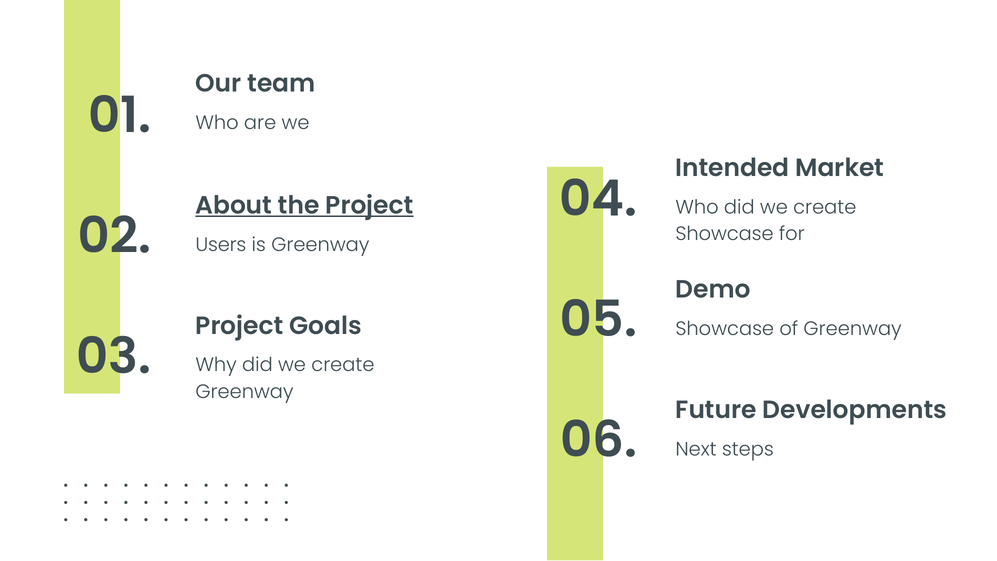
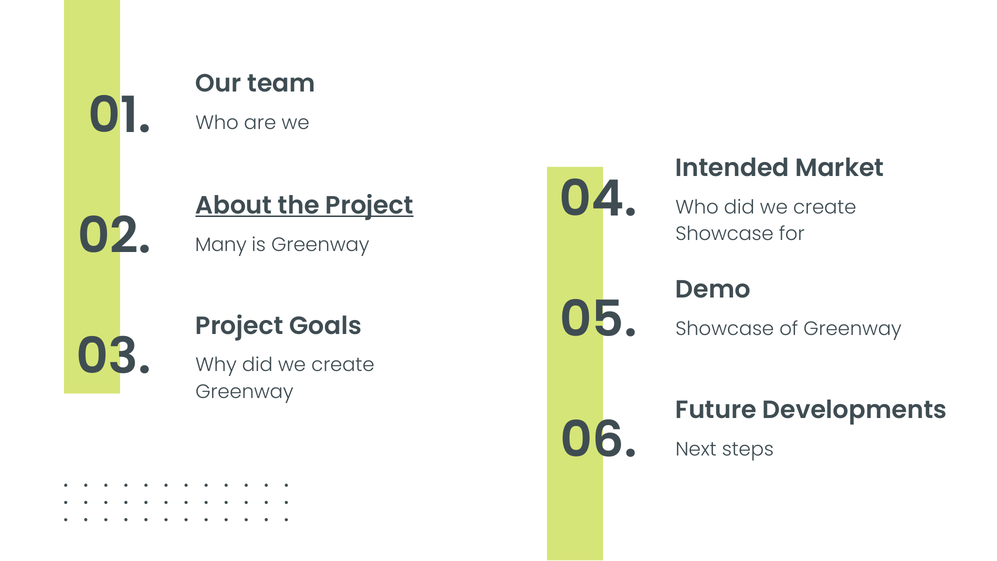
Users: Users -> Many (221, 245)
